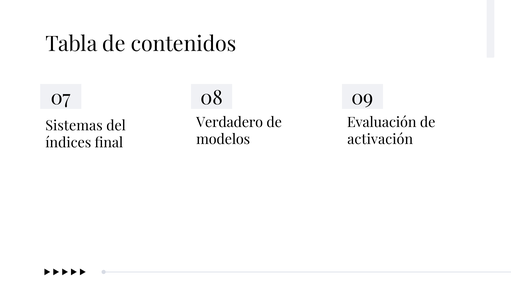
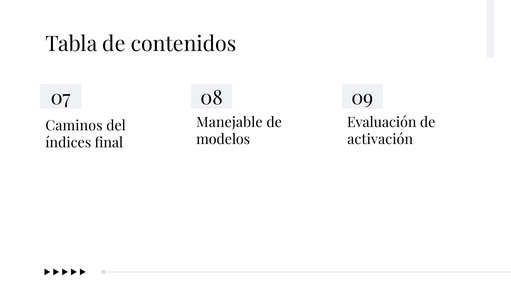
Verdadero: Verdadero -> Manejable (229, 123)
Sistemas: Sistemas -> Caminos (74, 126)
